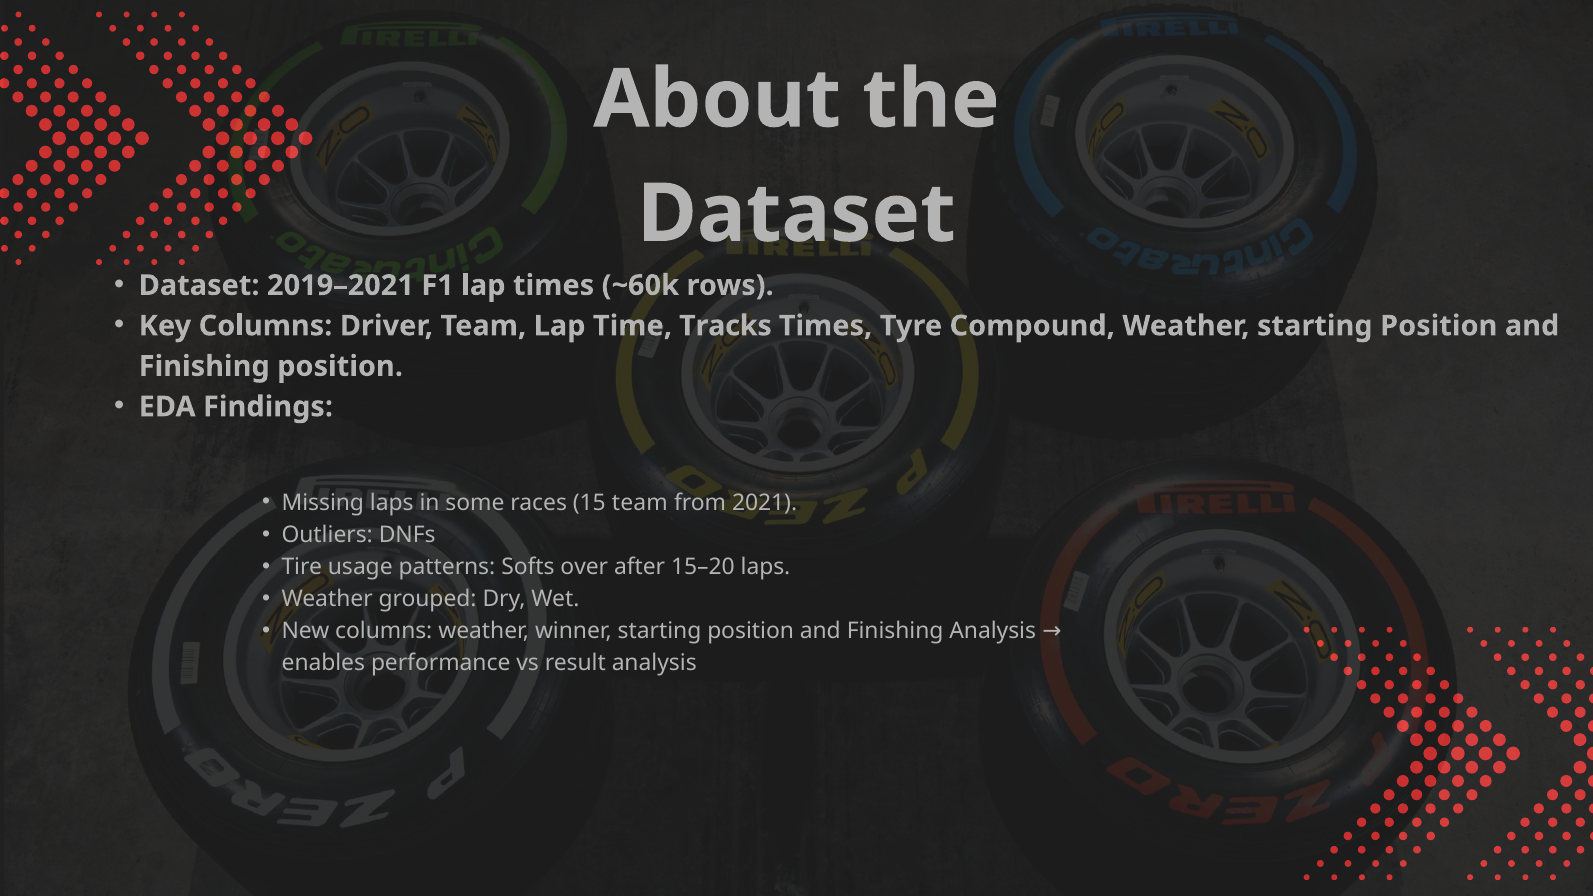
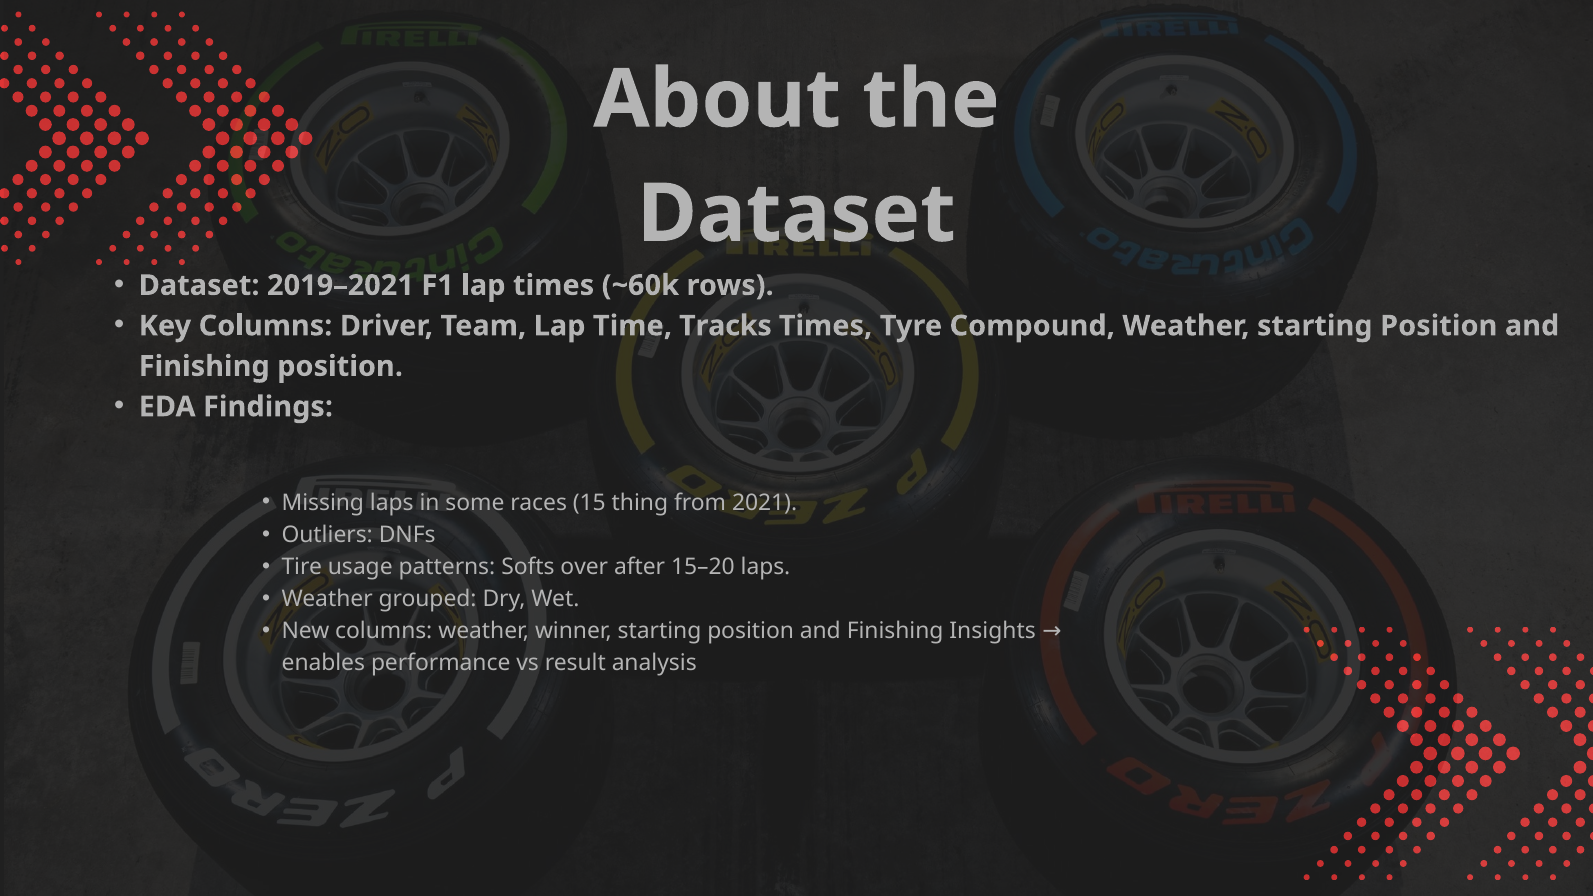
15 team: team -> thing (640, 503)
Finishing Analysis: Analysis -> Insights (993, 631)
